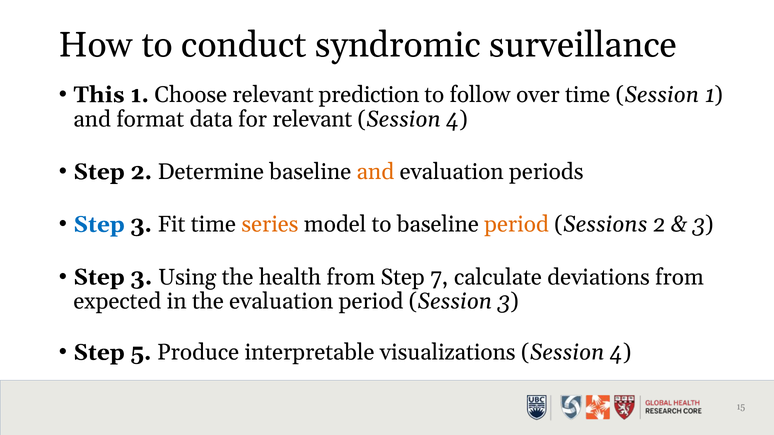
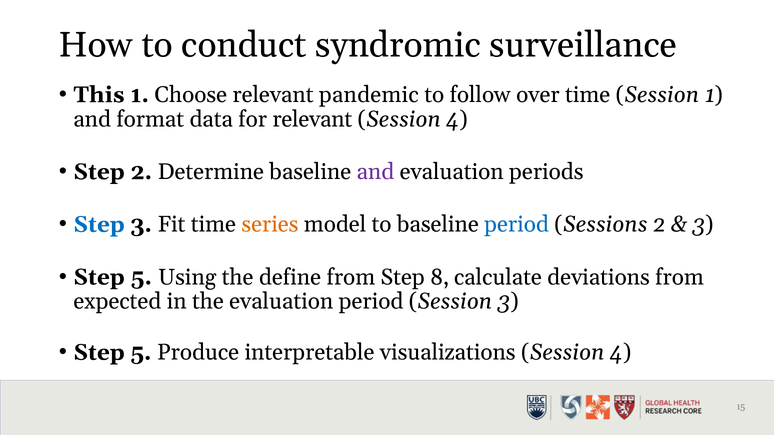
prediction: prediction -> pandemic (369, 95)
and colour: orange -> purple (375, 172)
period colour: orange -> blue (517, 225)
3: 3 -> 5 (141, 277)
health: health -> define (290, 277)
7: 7 -> 8 (440, 277)
